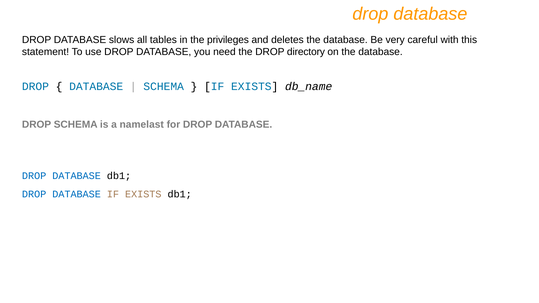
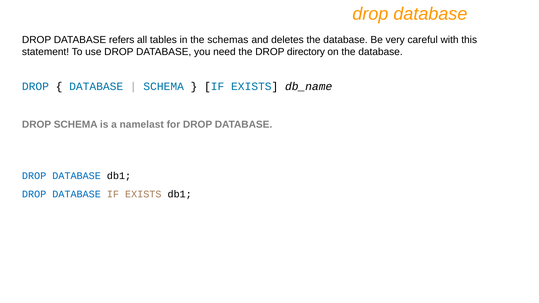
slows: slows -> refers (122, 40)
privileges: privileges -> schemas (228, 40)
